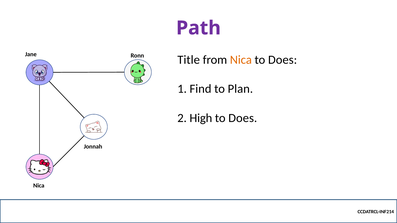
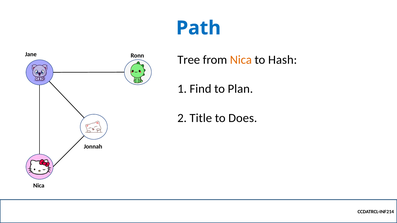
Path colour: purple -> blue (198, 28)
Title: Title -> Tree (189, 60)
Does: Does -> Hash (283, 60)
High: High -> Title (201, 118)
